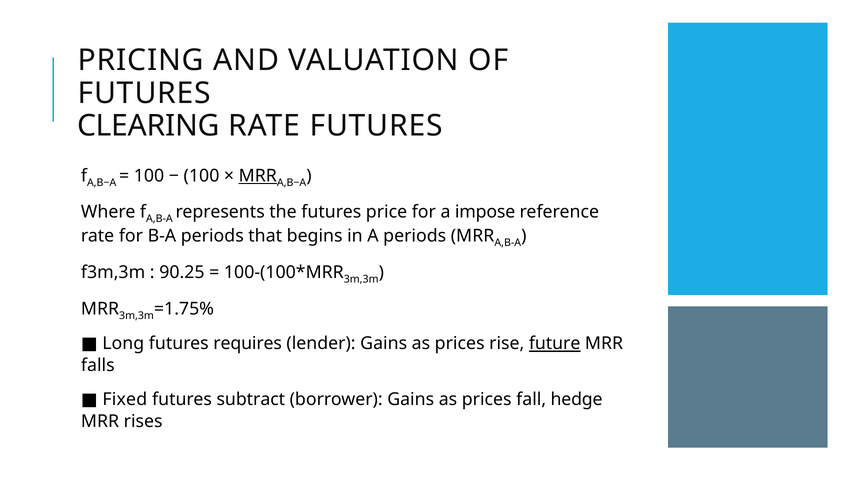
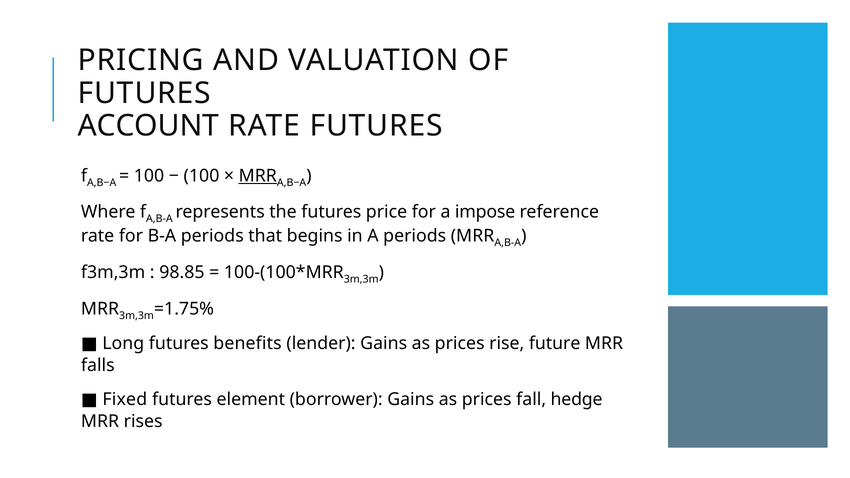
CLEARING: CLEARING -> ACCOUNT (148, 126)
90.25: 90.25 -> 98.85 (182, 273)
requires: requires -> benefits (248, 344)
future underline: present -> none (555, 344)
subtract: subtract -> element (251, 400)
